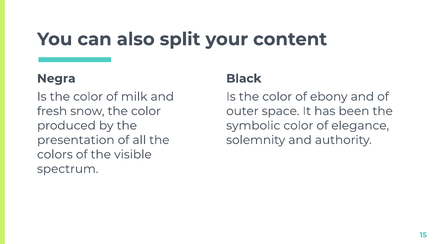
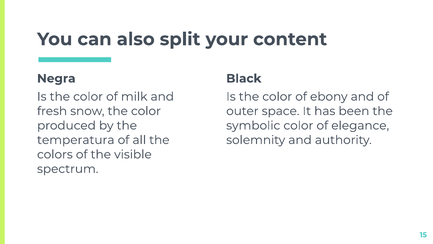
presentation: presentation -> temperatura (76, 140)
